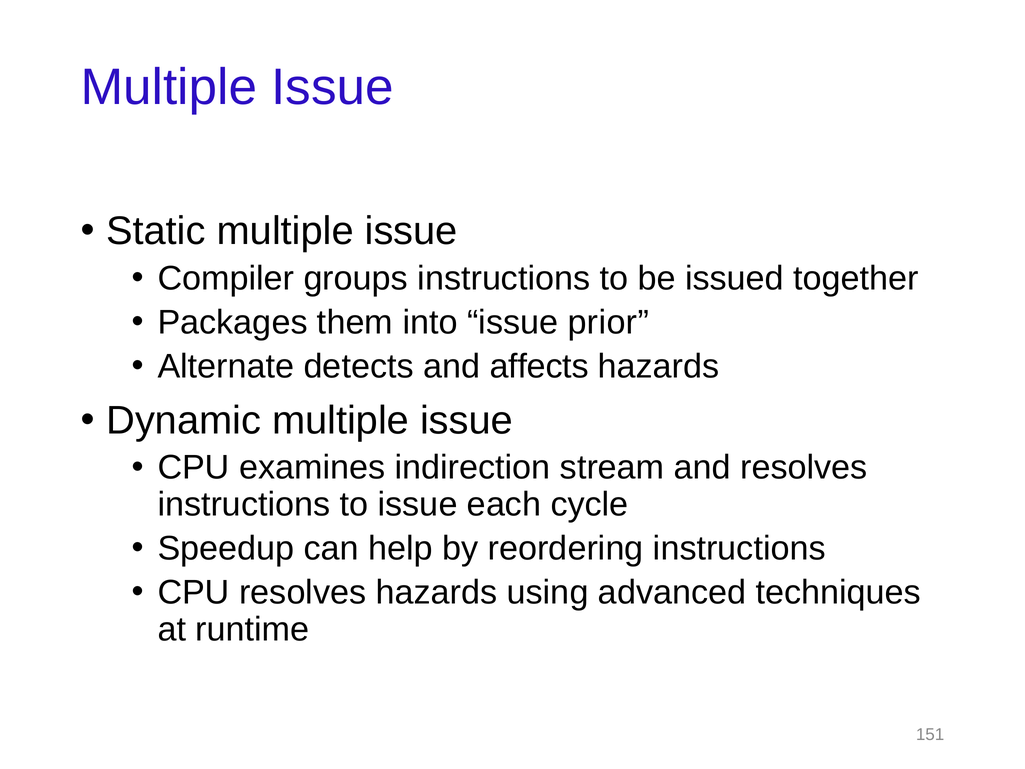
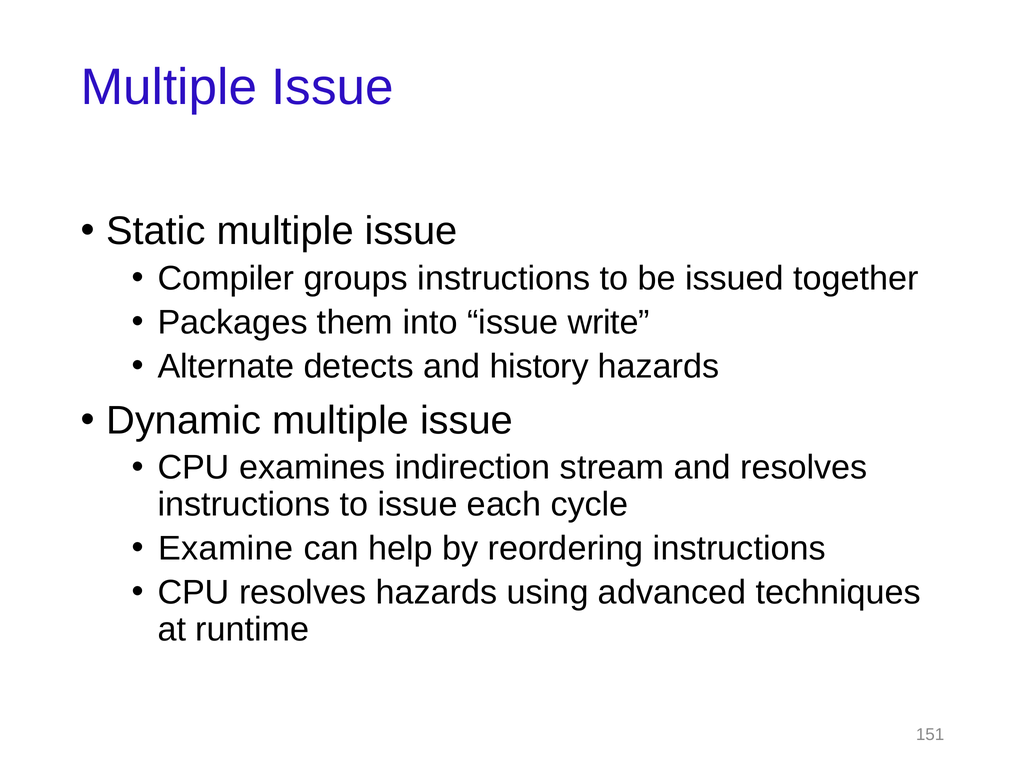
prior: prior -> write (609, 322)
affects: affects -> history (539, 366)
Speedup: Speedup -> Examine (226, 548)
